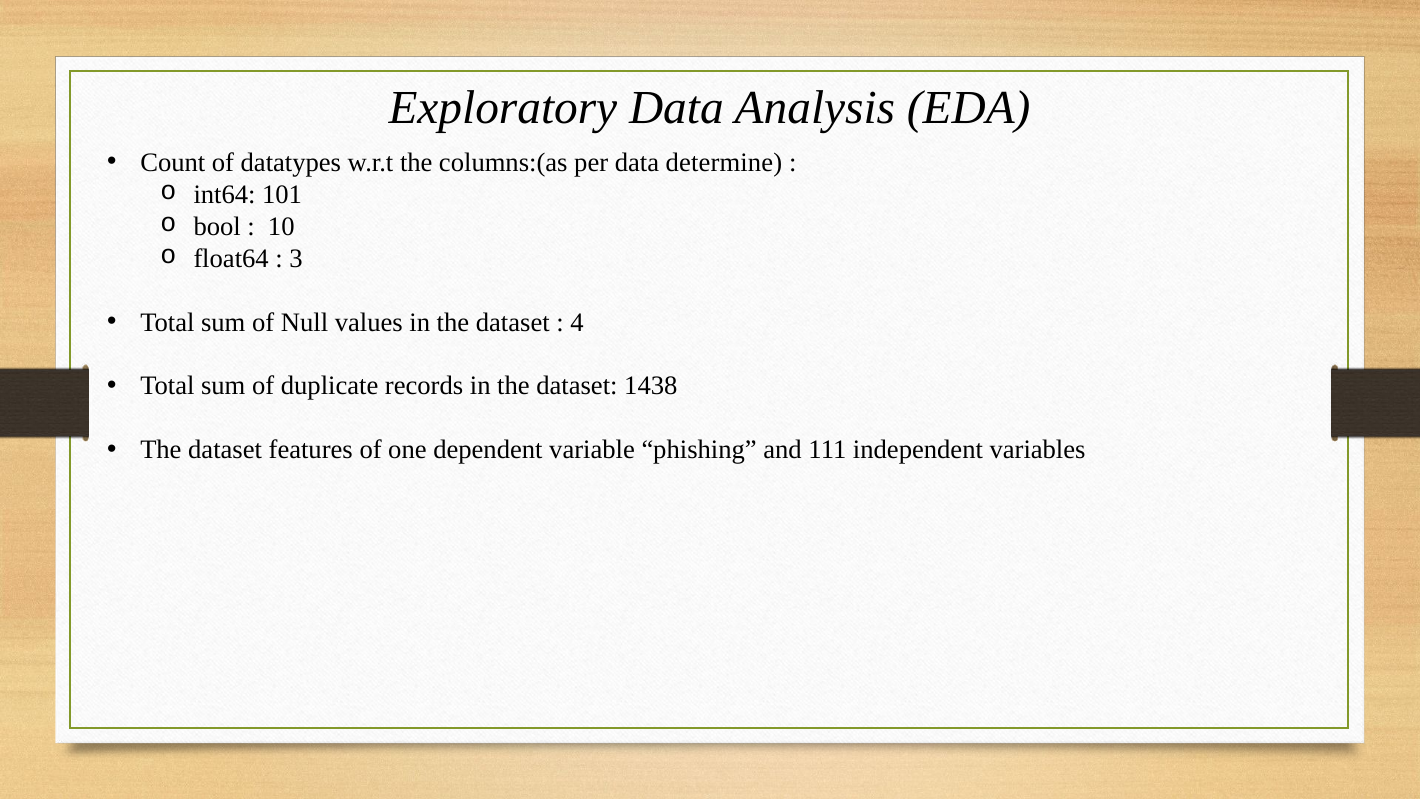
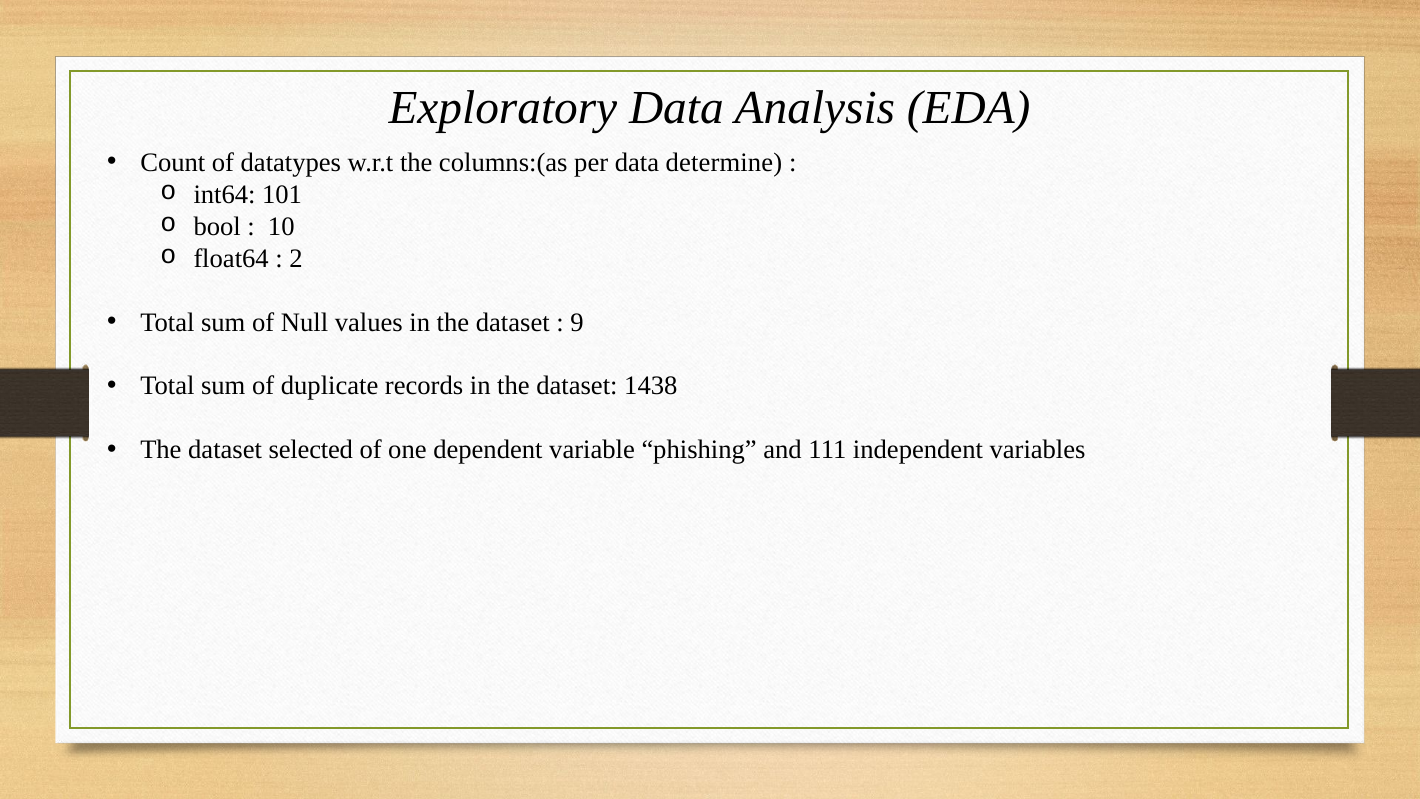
3: 3 -> 2 (296, 258)
4: 4 -> 9 (577, 322)
features: features -> selected (311, 450)
